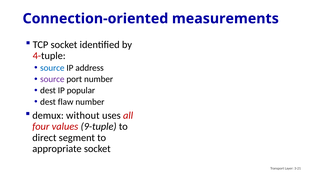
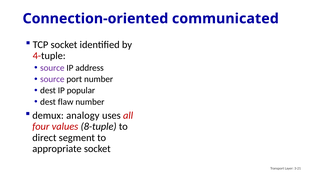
measurements: measurements -> communicated (225, 19)
source colour: blue -> purple (52, 68)
without: without -> analogy (83, 115)
9-tuple: 9-tuple -> 8-tuple (99, 126)
